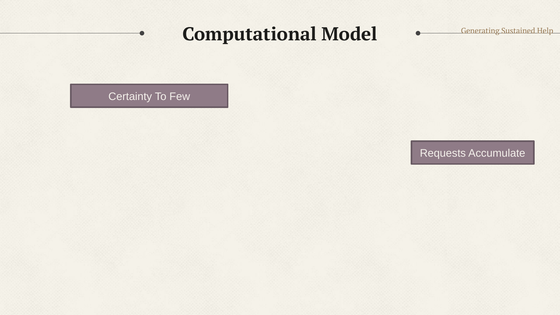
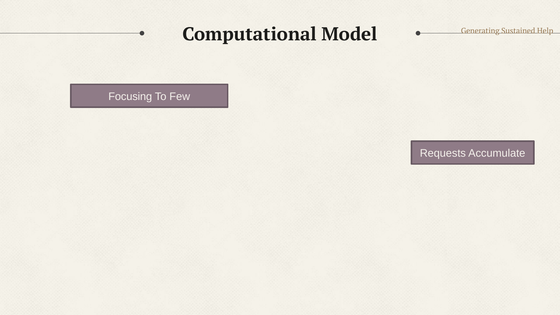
Certainty: Certainty -> Focusing (130, 97)
